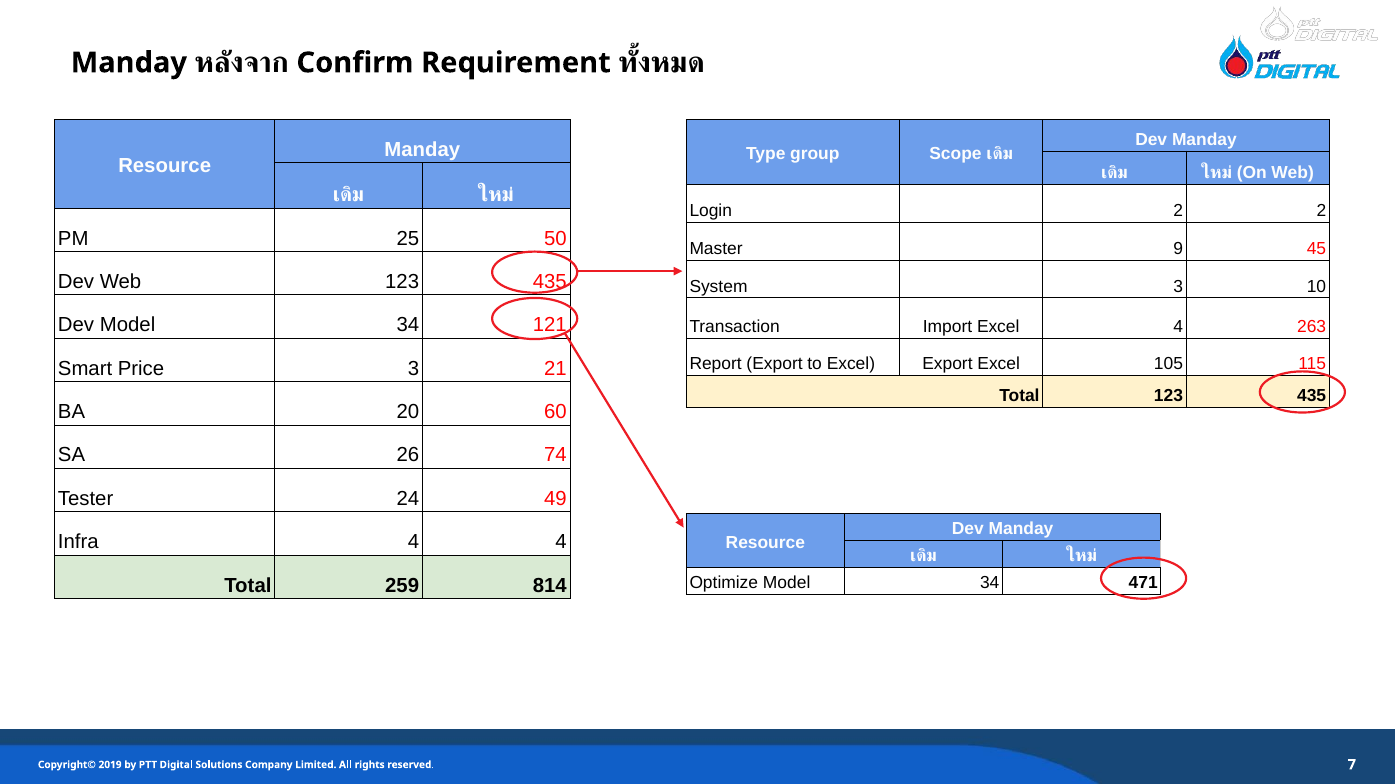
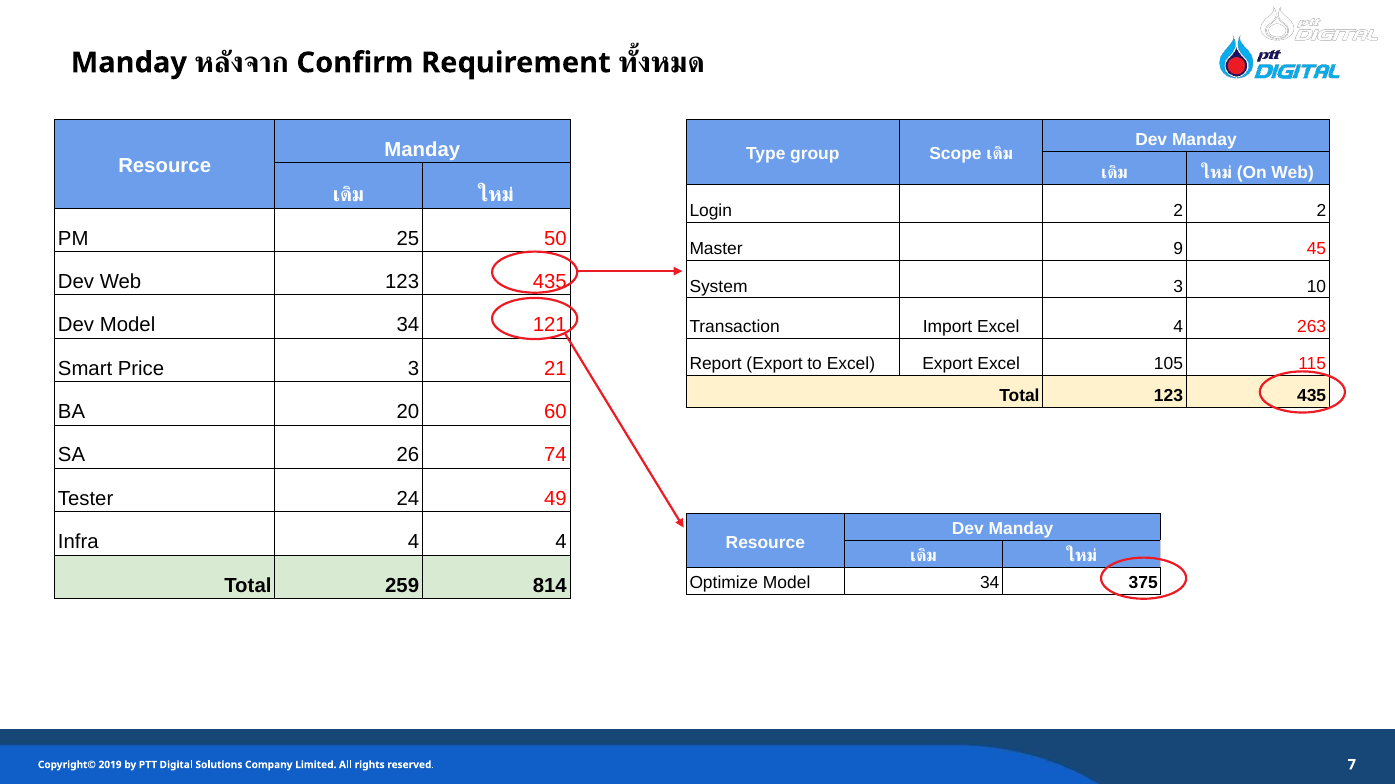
471: 471 -> 375 (1143, 583)
